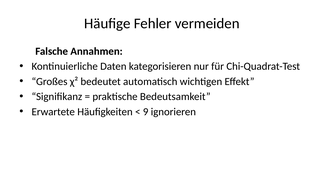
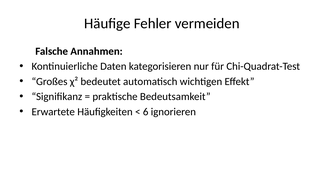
9: 9 -> 6 (146, 112)
